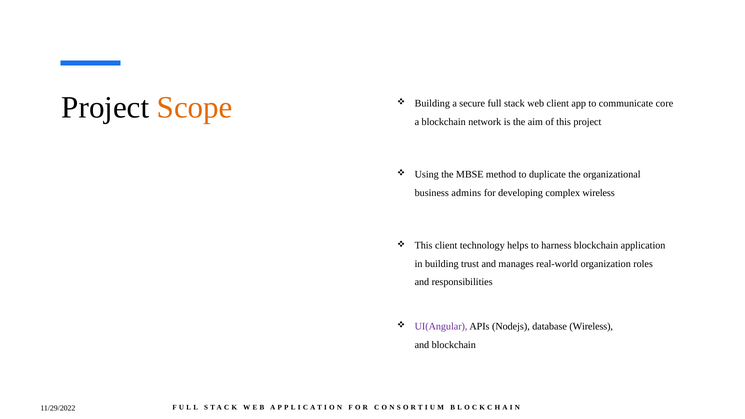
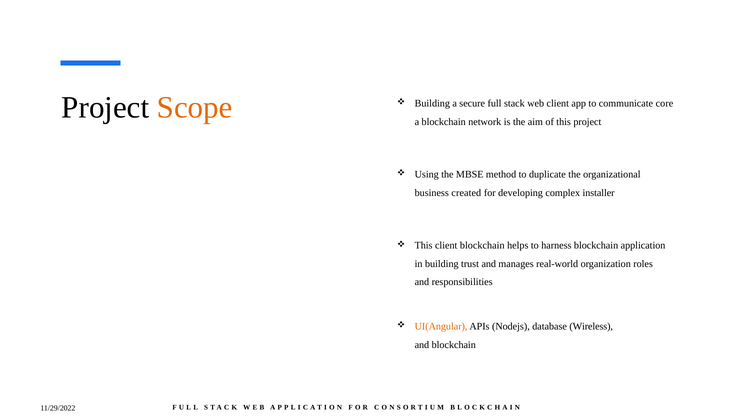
admins: admins -> created (466, 193)
complex wireless: wireless -> installer (599, 193)
client technology: technology -> blockchain (482, 246)
UI(Angular colour: purple -> orange (441, 327)
